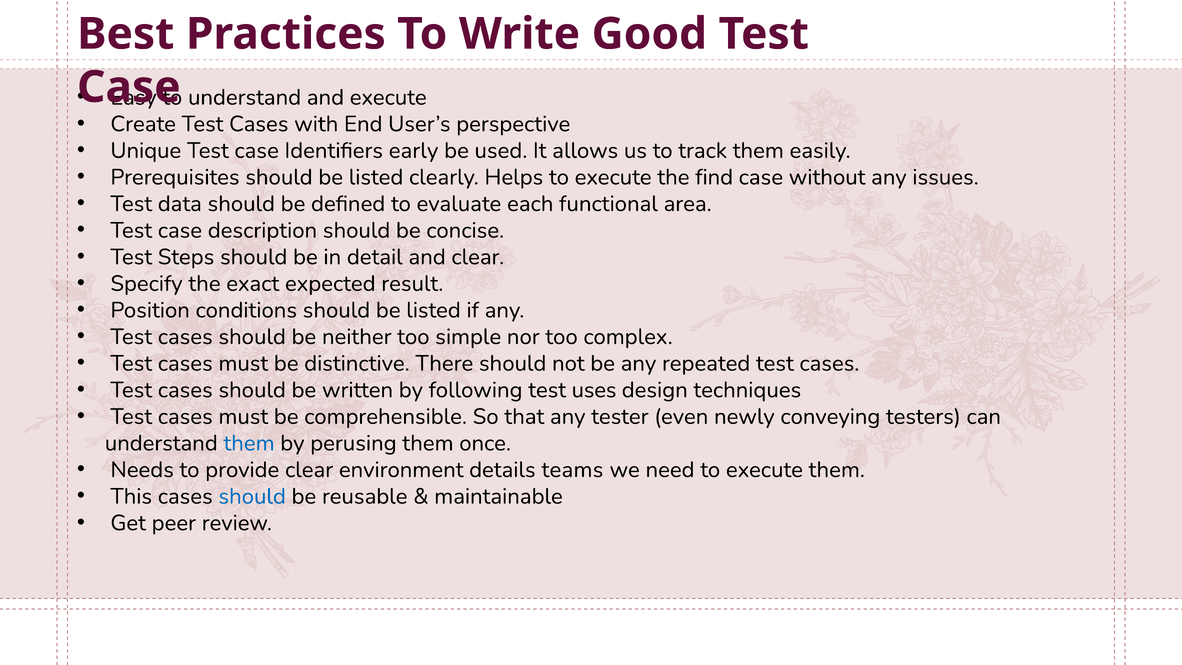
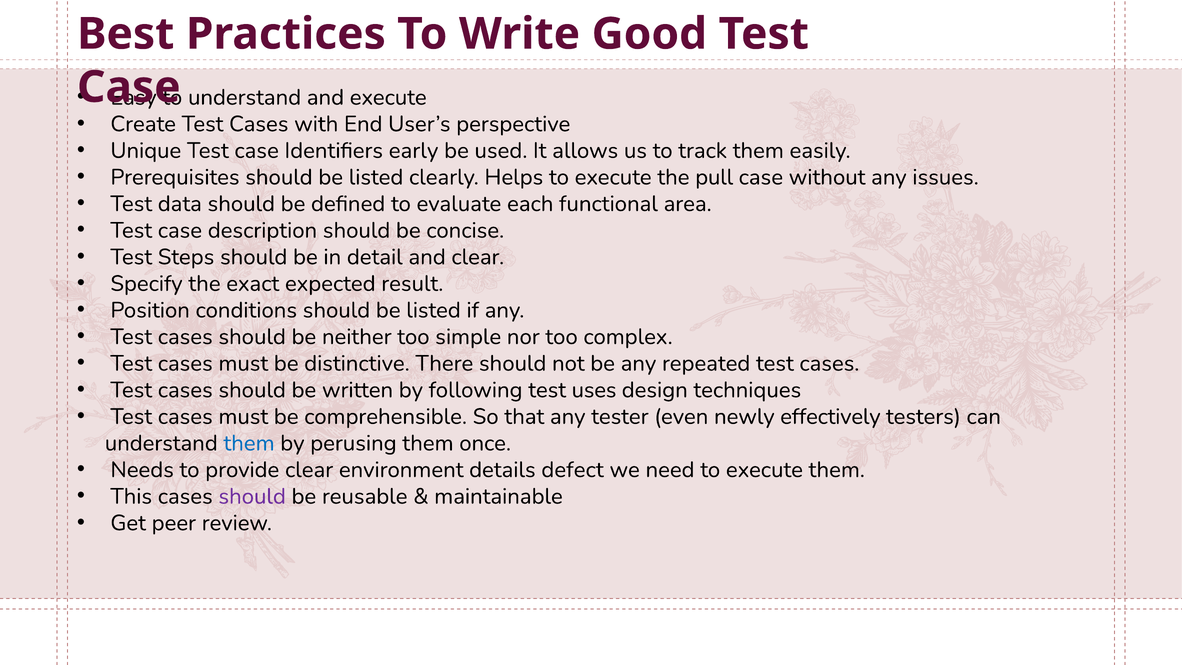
find: find -> pull (714, 177)
conveying: conveying -> effectively (830, 416)
teams: teams -> defect (573, 470)
should colour: blue -> purple (252, 496)
